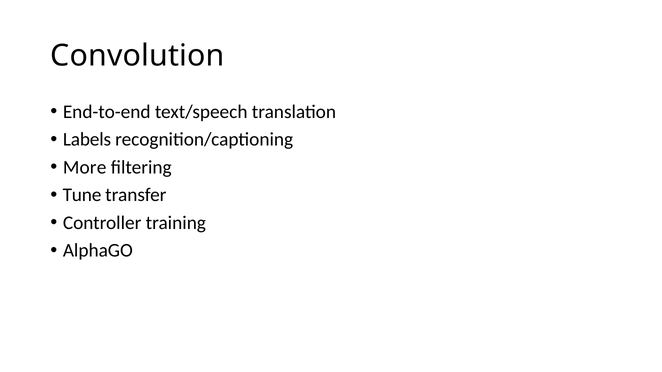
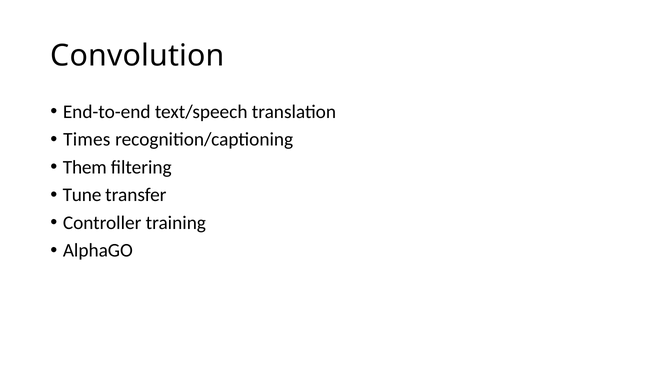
Labels: Labels -> Times (87, 140)
More: More -> Them (85, 167)
